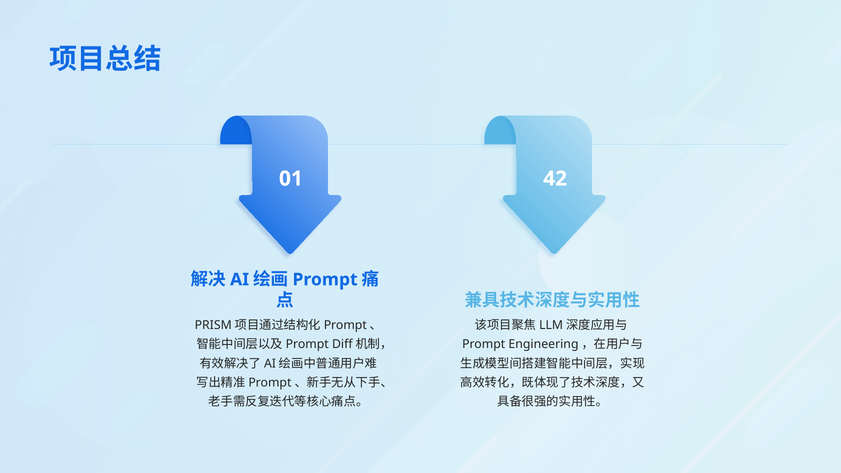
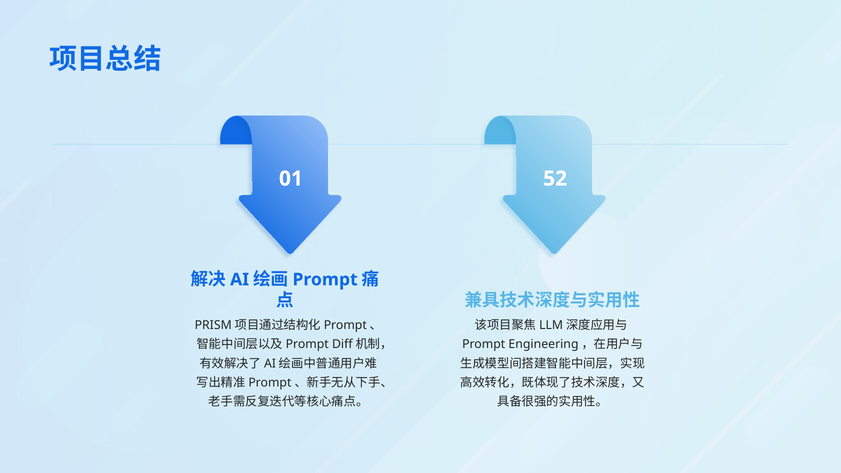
42: 42 -> 52 (555, 179)
